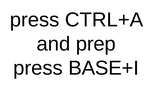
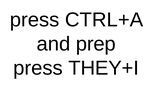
BASE+I: BASE+I -> THEY+I (104, 68)
